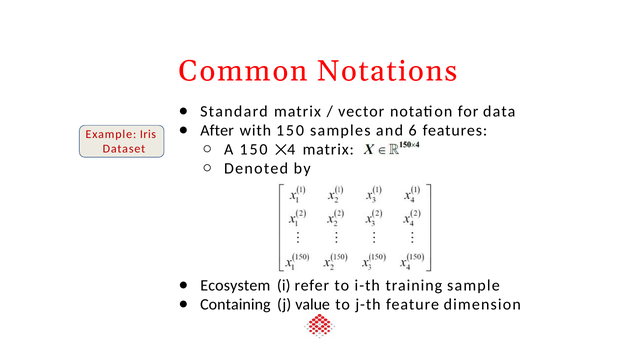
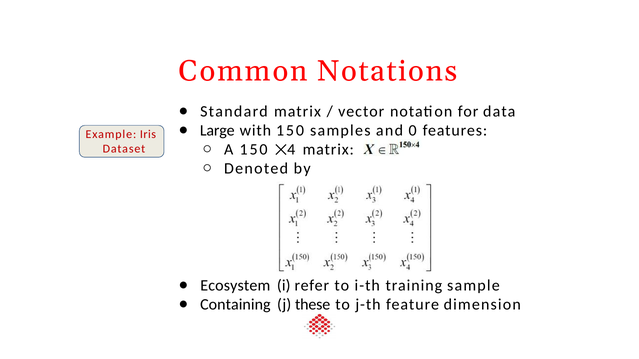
After: After -> Large (217, 131)
6: 6 -> 0 (413, 131)
value: value -> these (313, 305)
